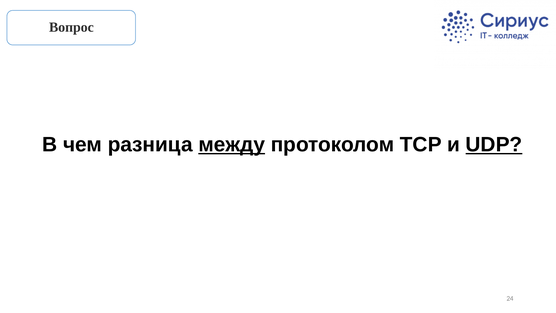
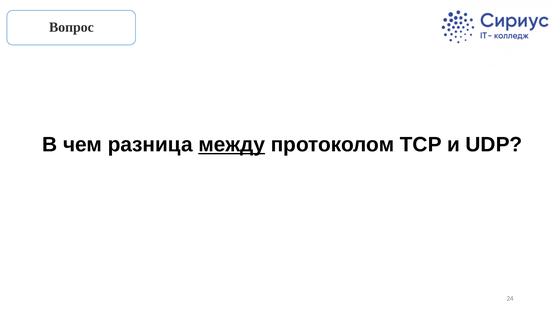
UDP underline: present -> none (494, 145)
